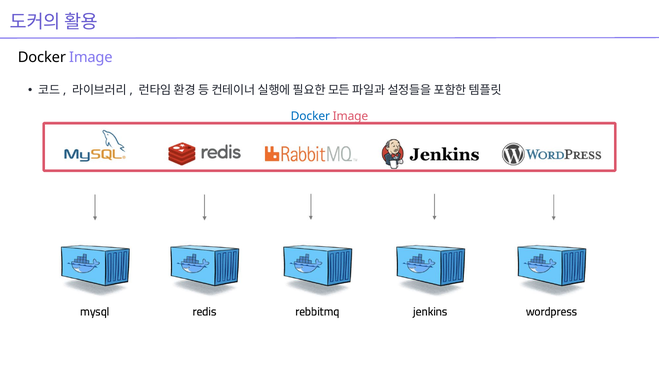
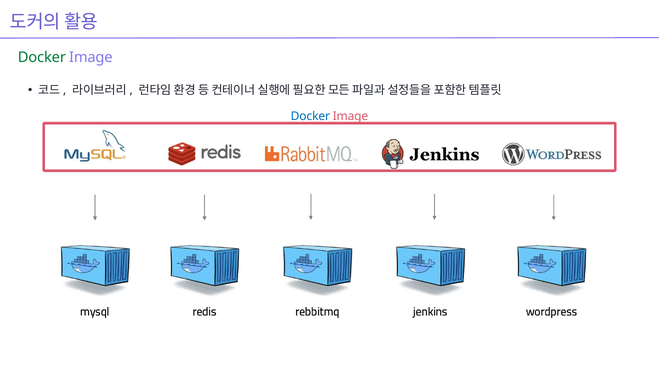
Docker colour: black -> green (42, 57)
